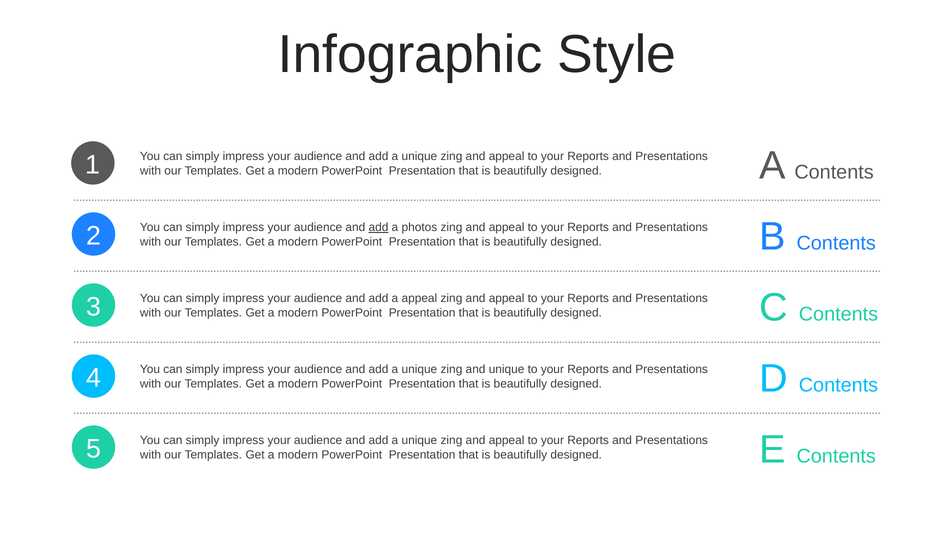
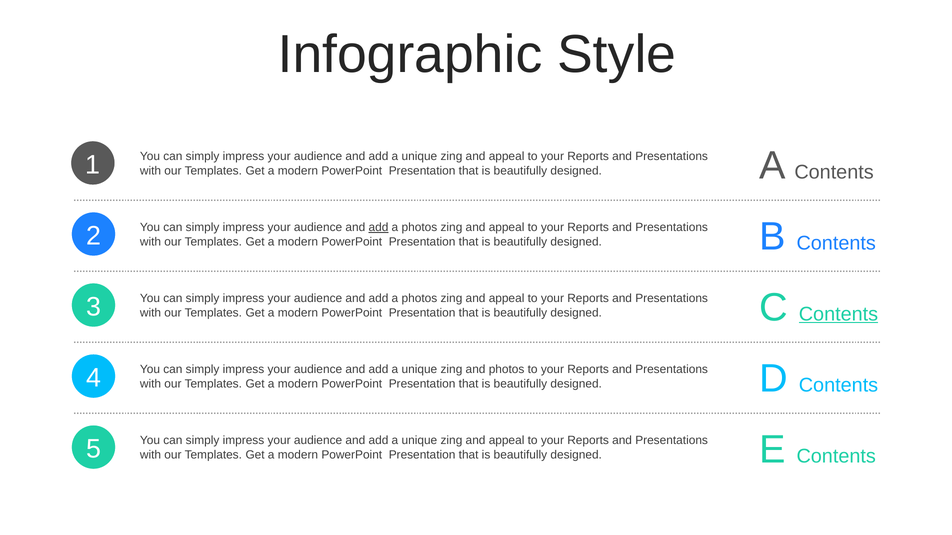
Contents underline: none -> present (838, 314)
appeal: appeal -> photos (419, 299)
and unique: unique -> photos (507, 370)
